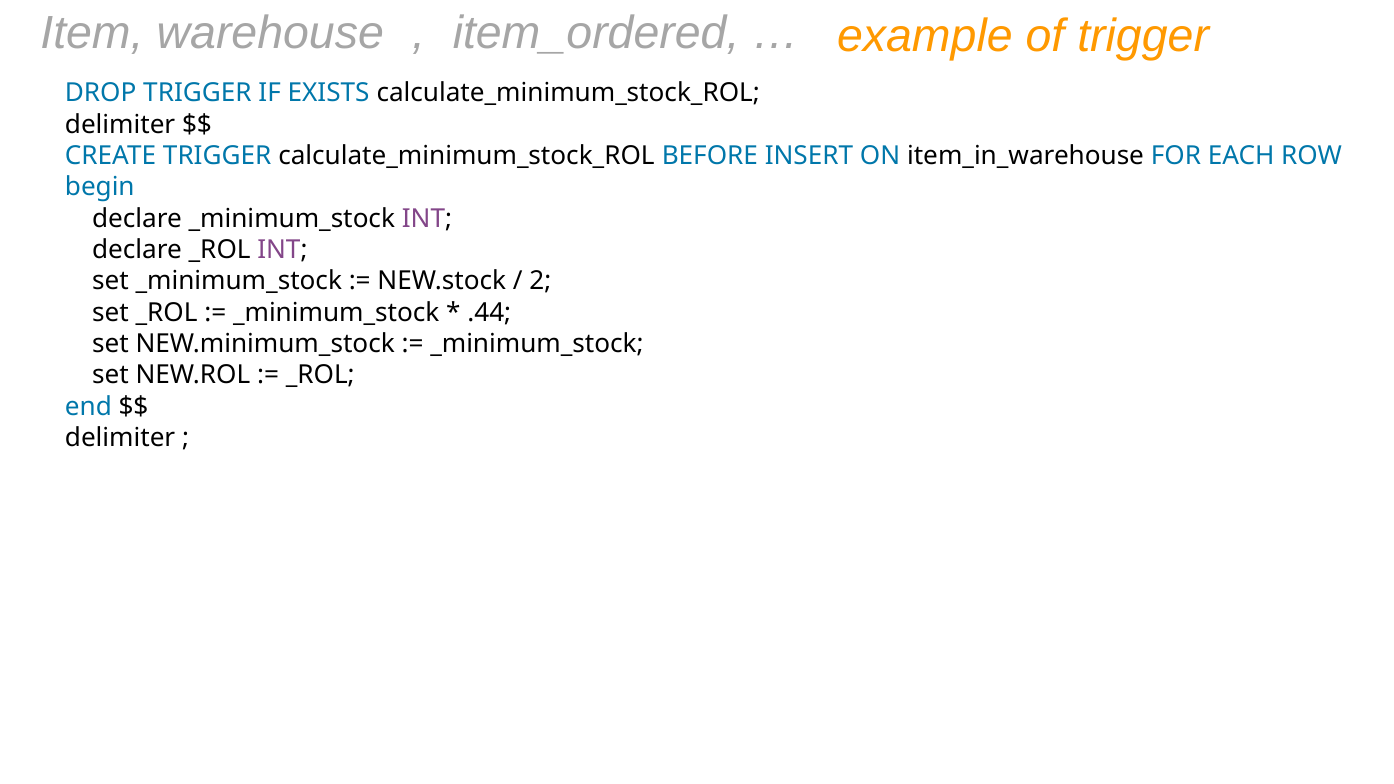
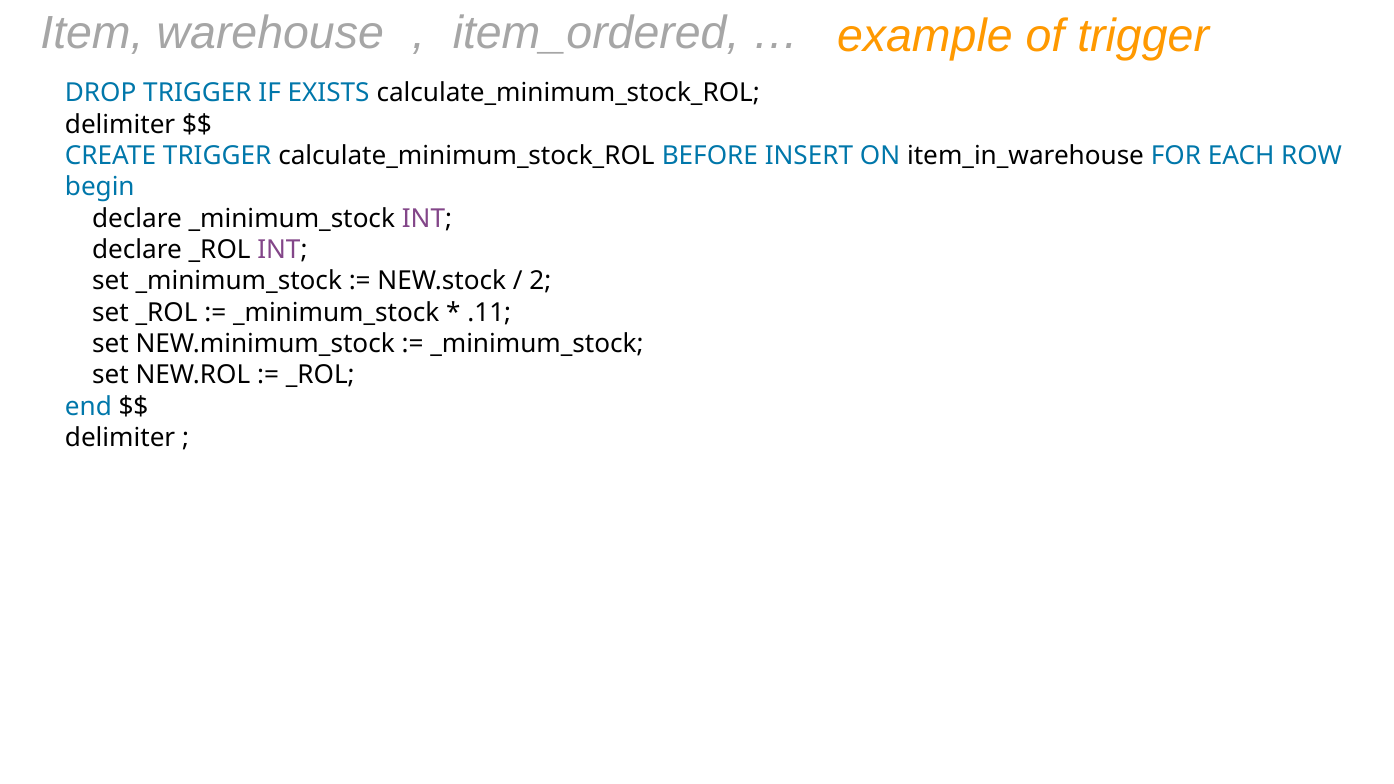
.44: .44 -> .11 (489, 313)
